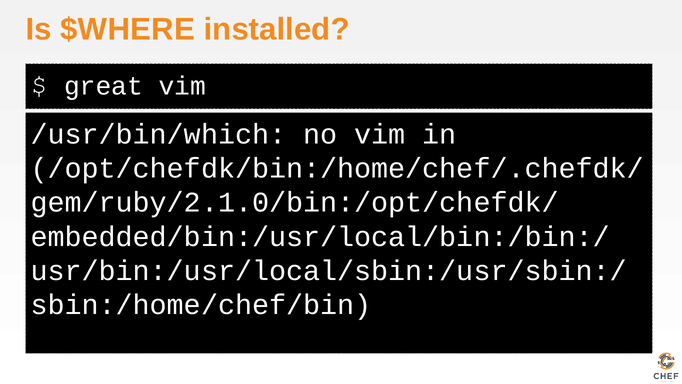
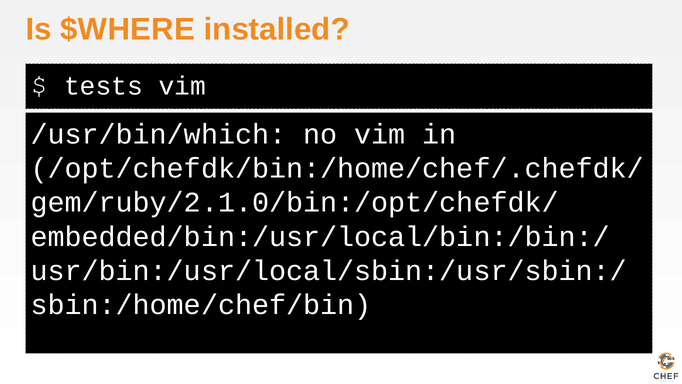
great: great -> tests (103, 86)
